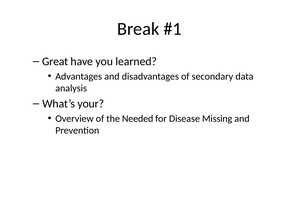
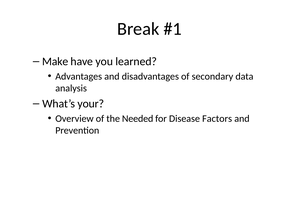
Great: Great -> Make (55, 62)
Missing: Missing -> Factors (217, 119)
